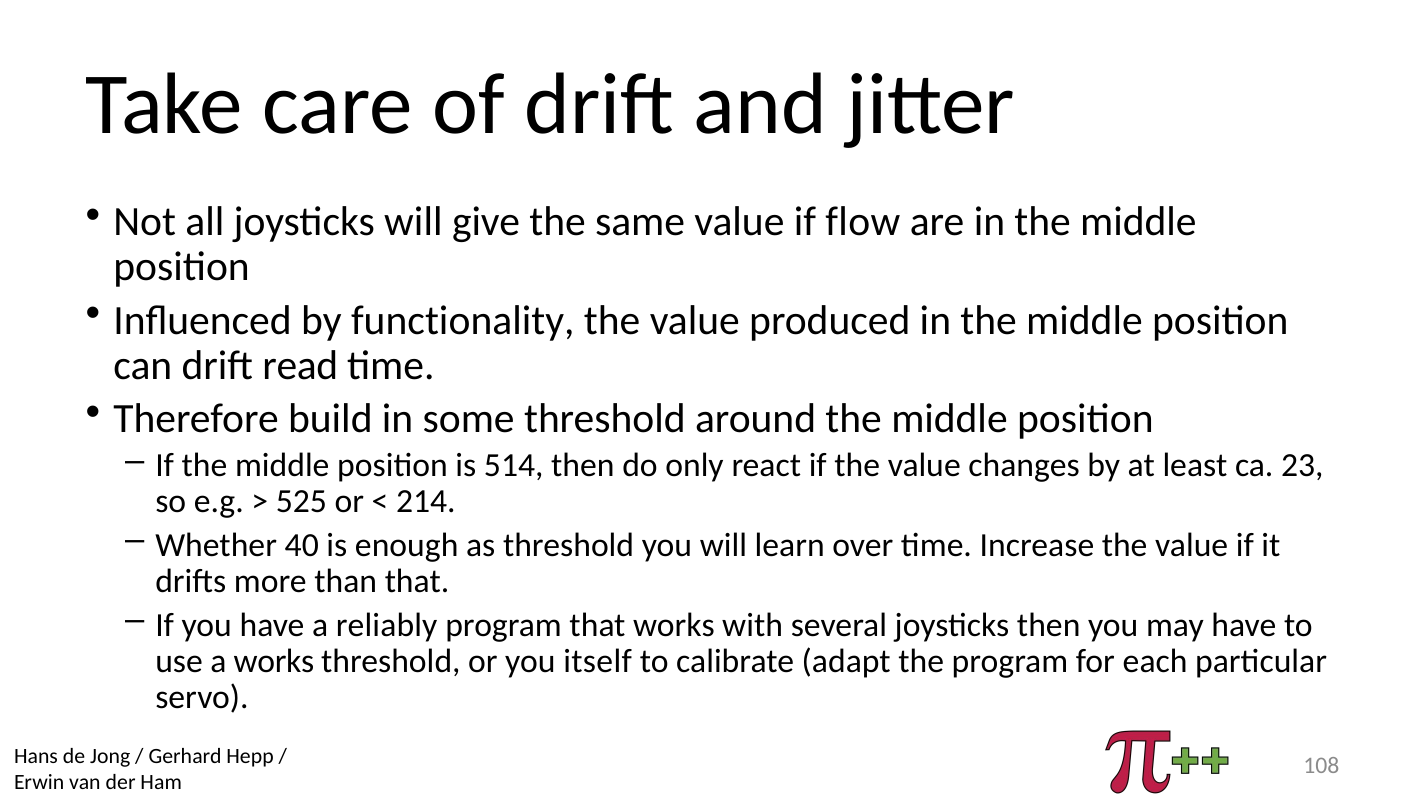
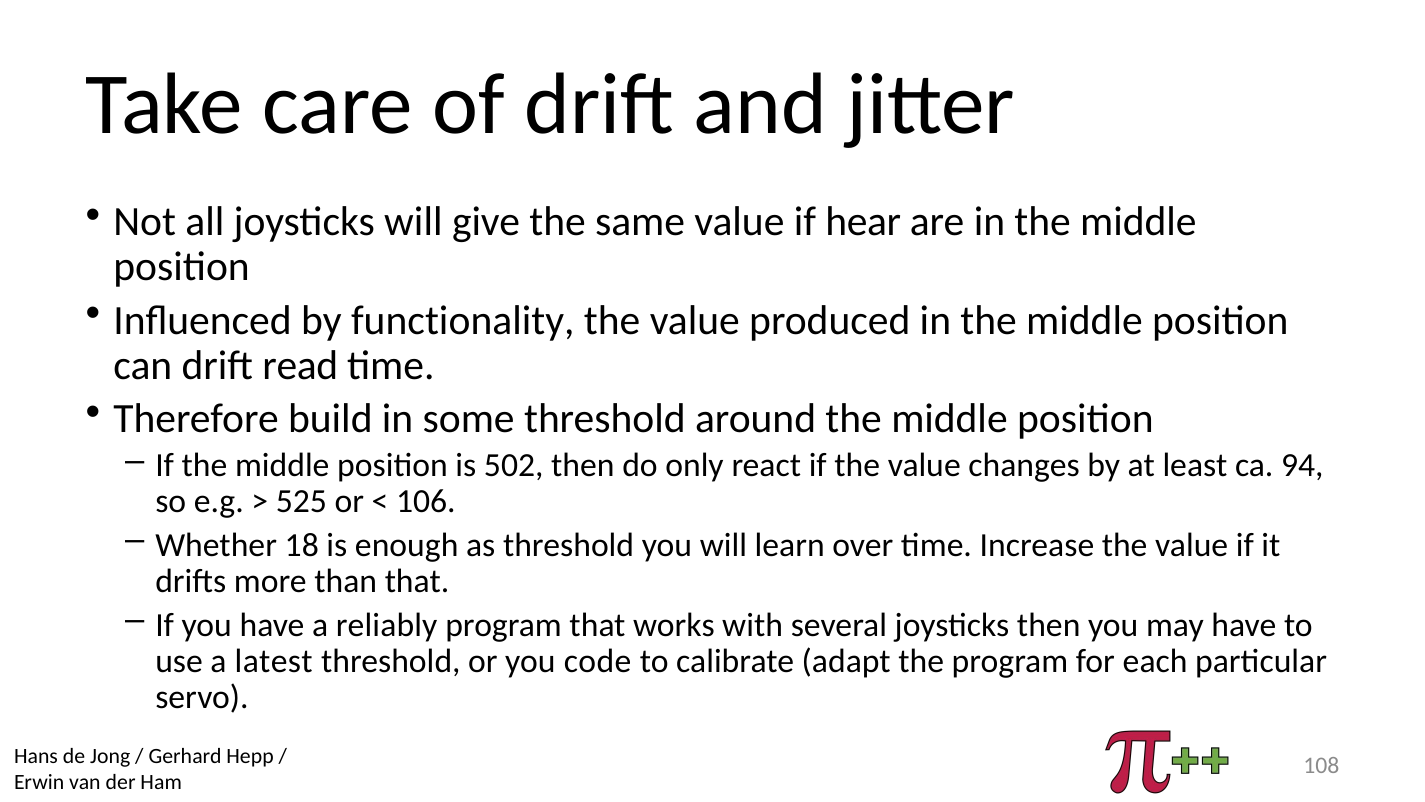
flow: flow -> hear (863, 222)
514: 514 -> 502 (514, 465)
23: 23 -> 94 (1302, 465)
214: 214 -> 106 (426, 502)
40: 40 -> 18 (302, 545)
a works: works -> latest (274, 661)
itself: itself -> code (598, 661)
